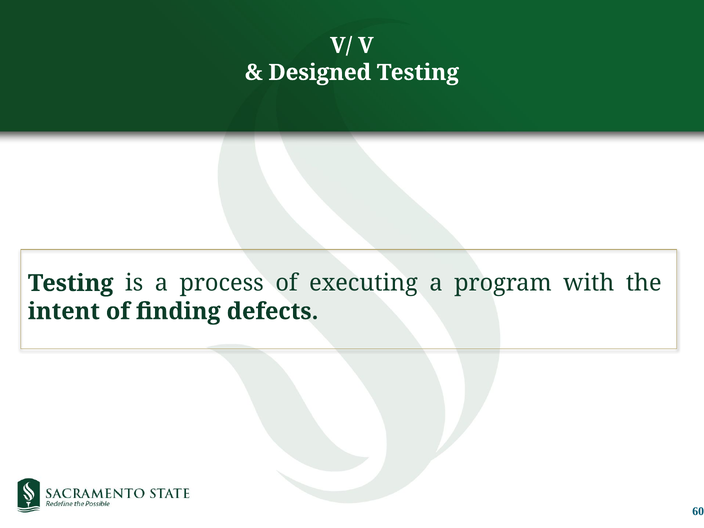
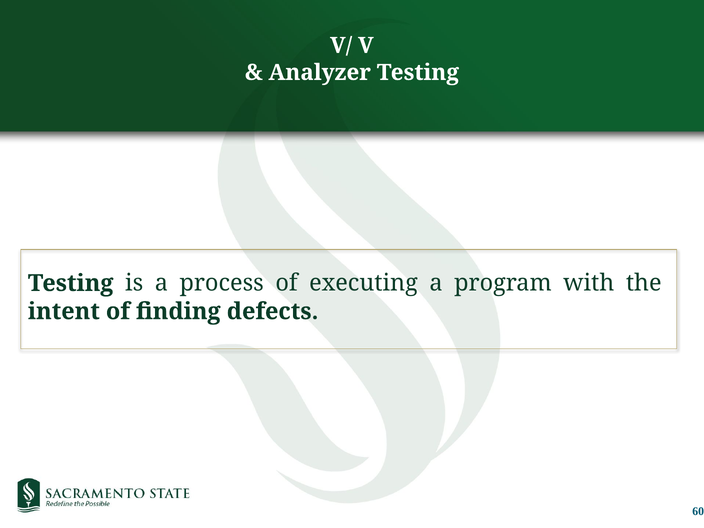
Designed: Designed -> Analyzer (320, 73)
